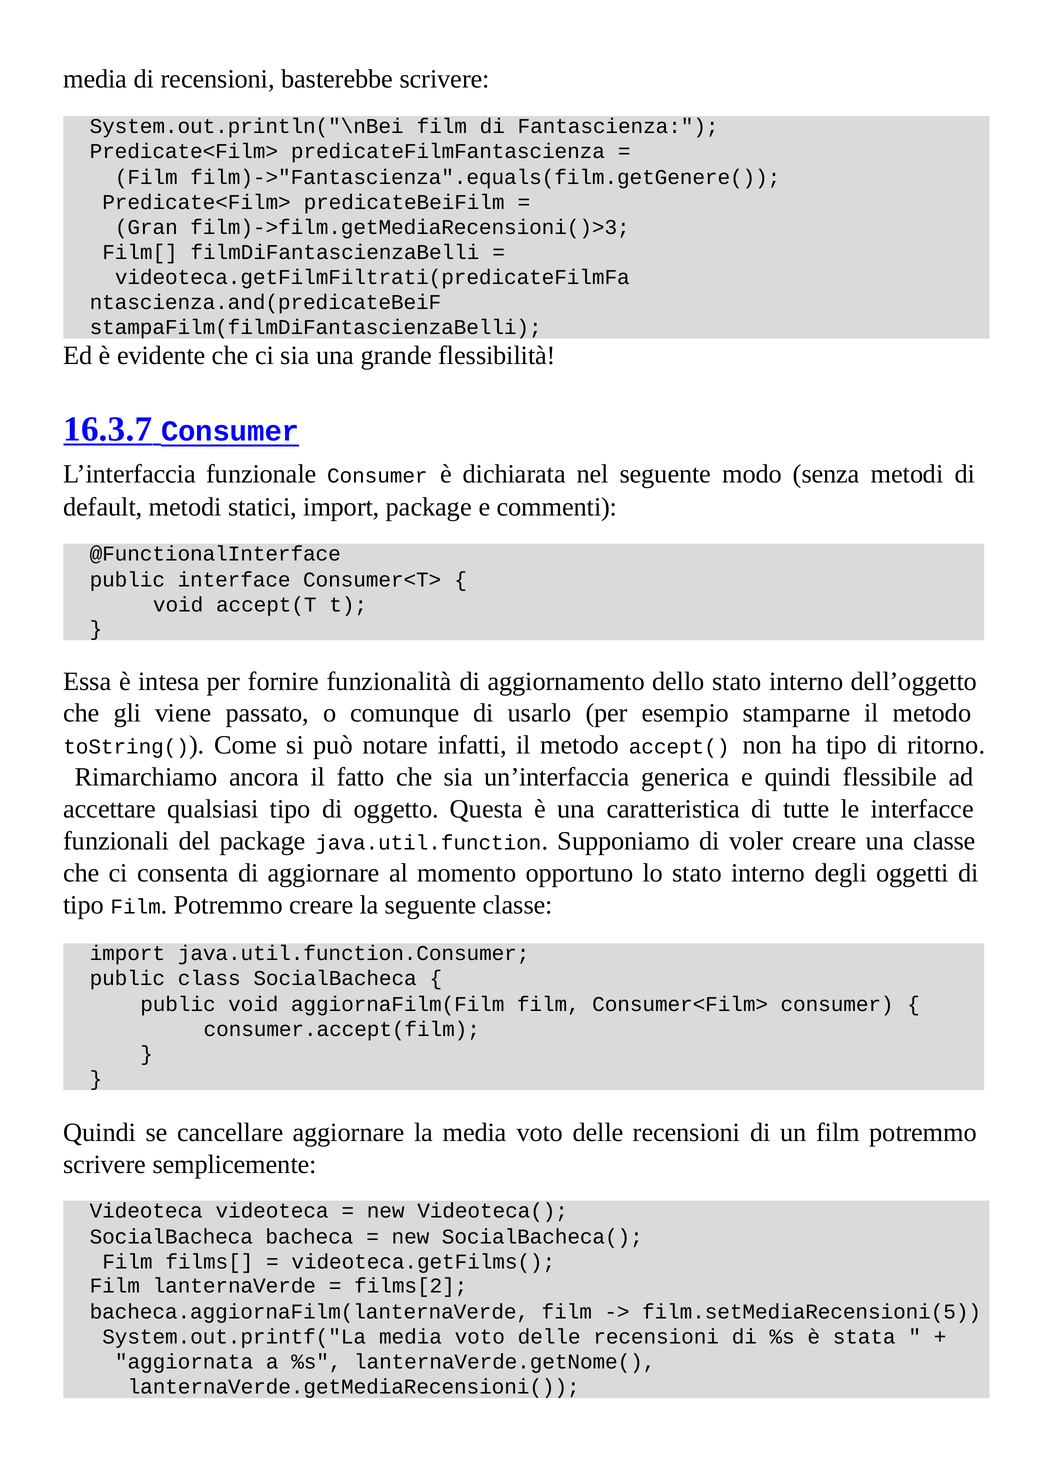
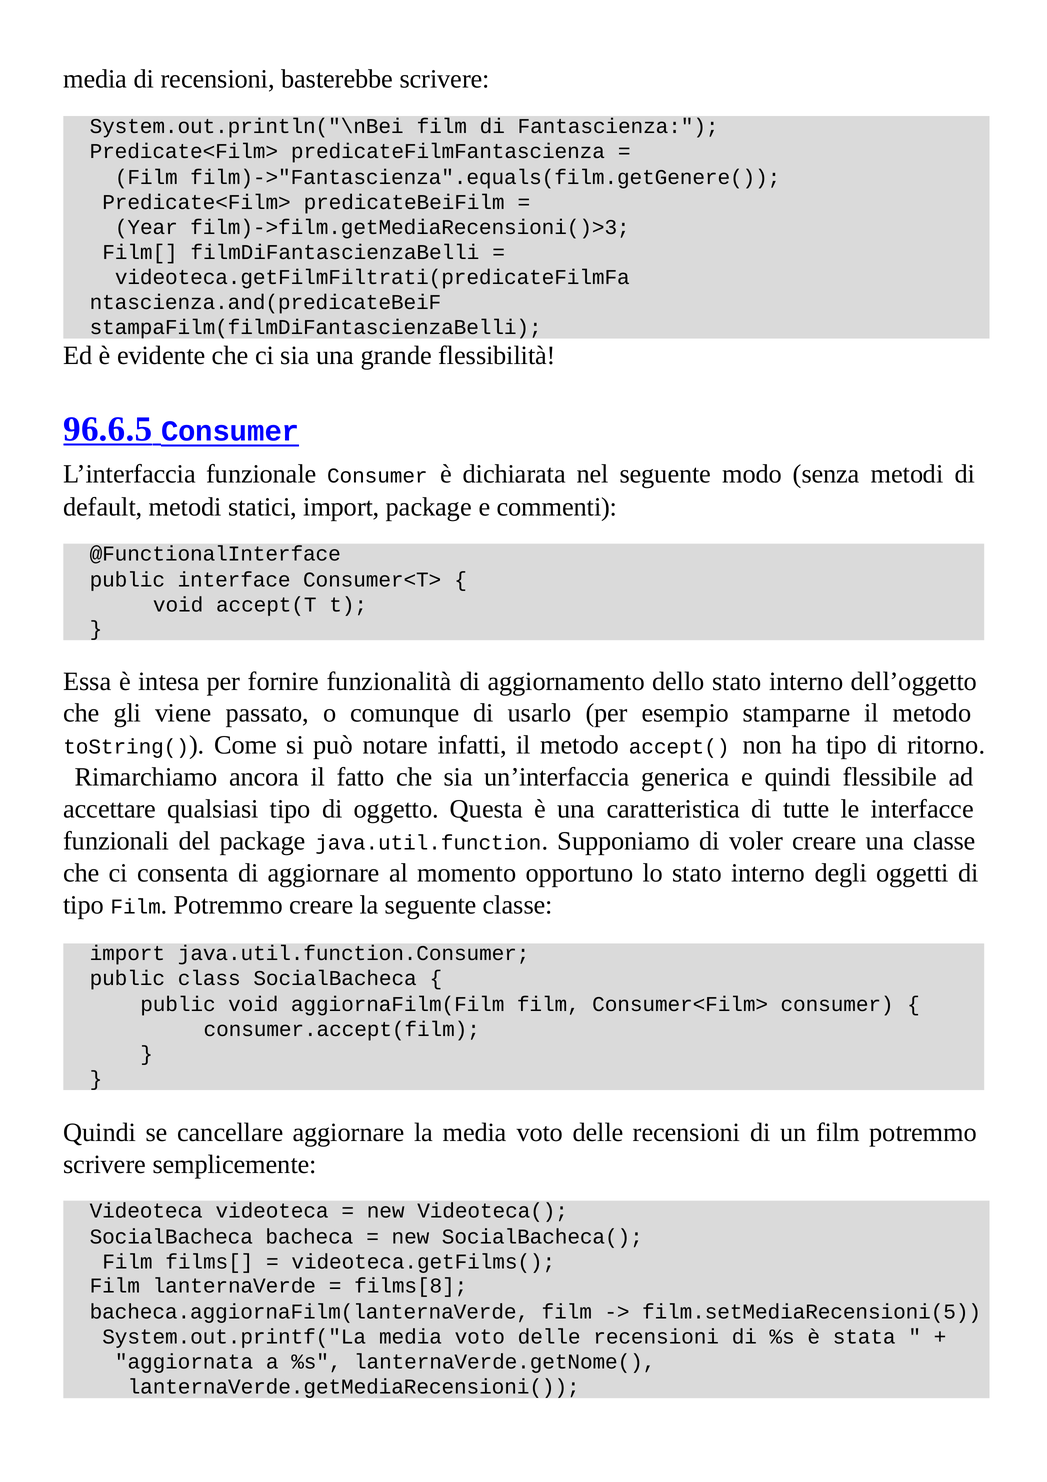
Gran: Gran -> Year (146, 227)
16.3.7: 16.3.7 -> 96.6.5 (108, 429)
films[2: films[2 -> films[8 (411, 1286)
